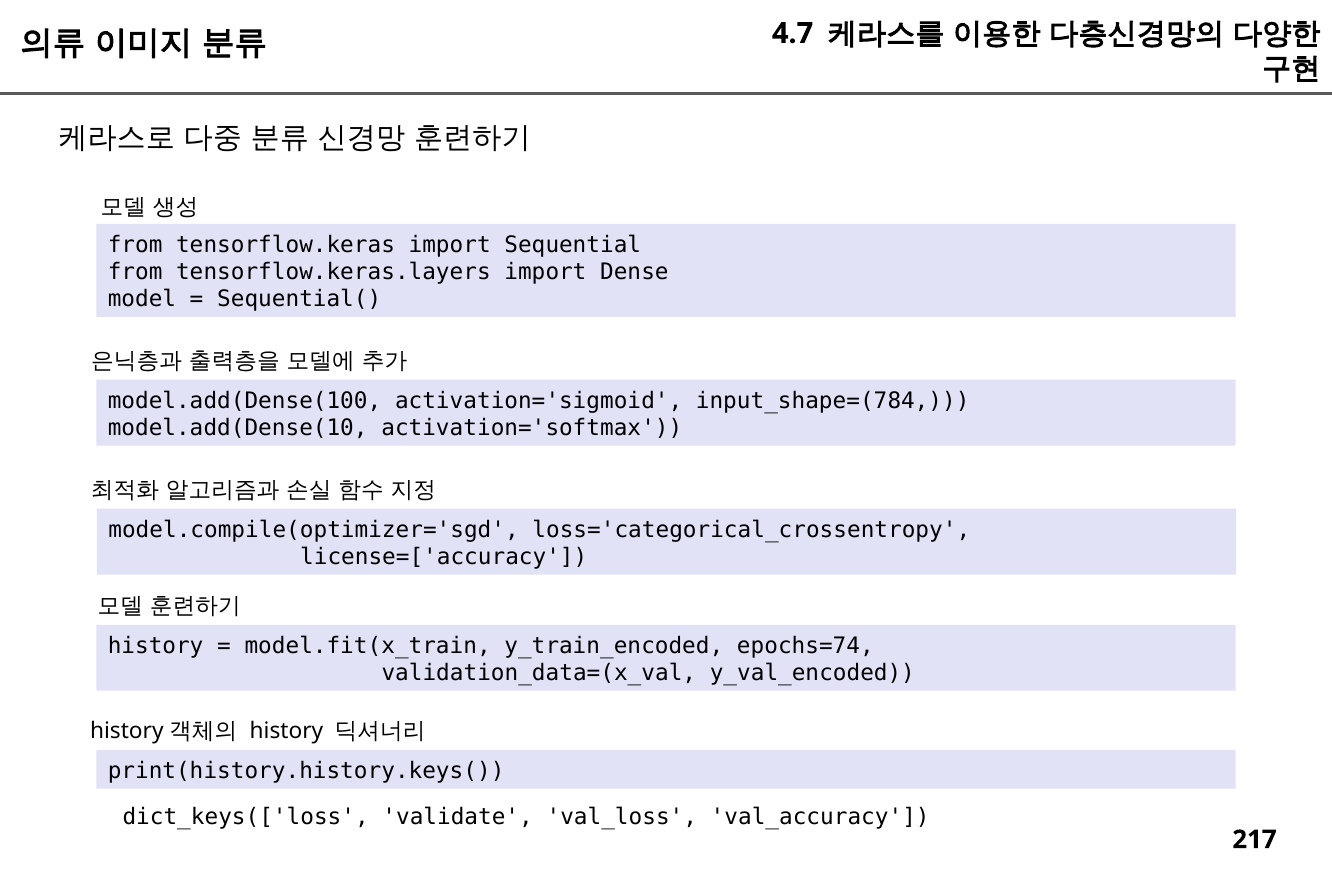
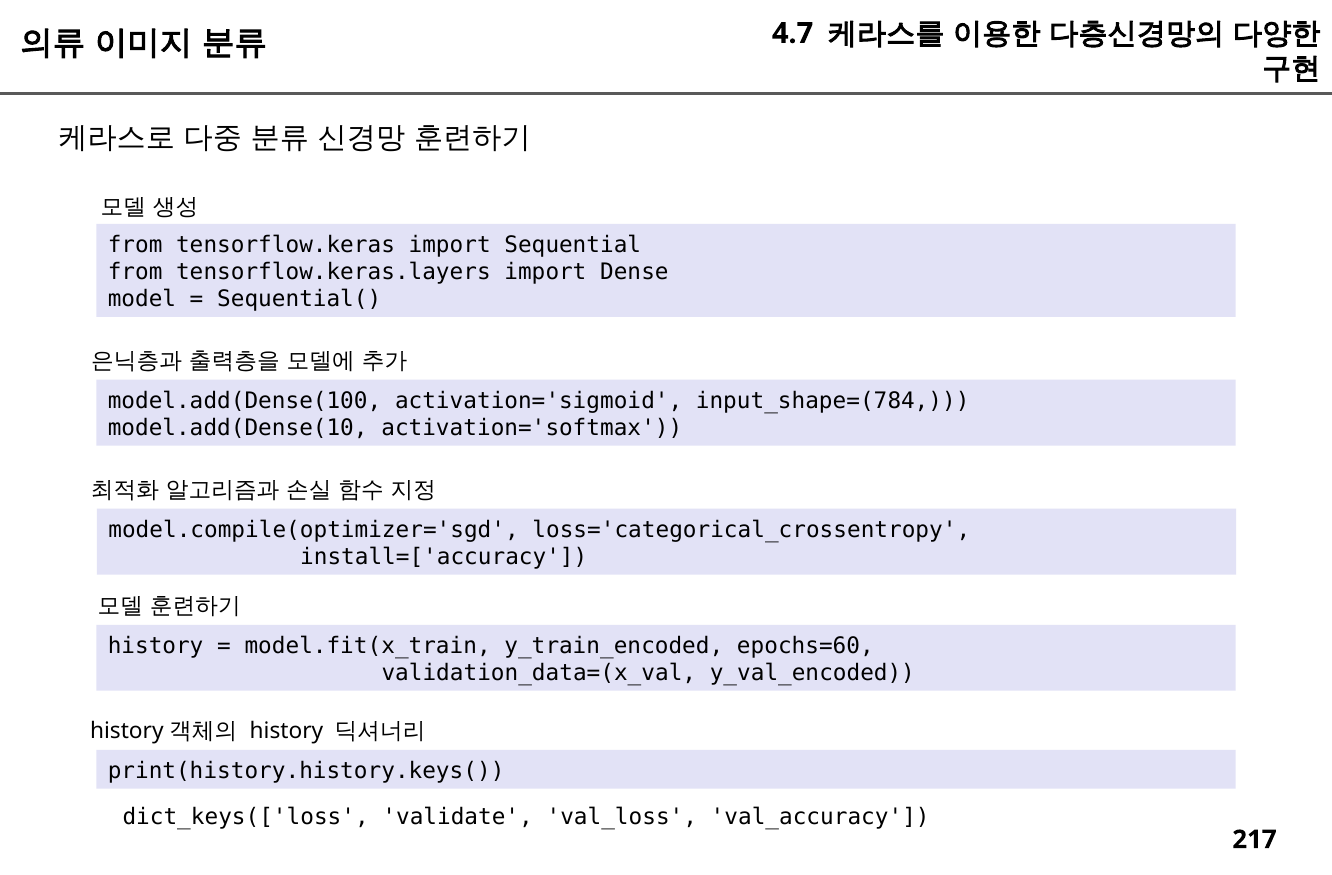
license=['accuracy: license=['accuracy -> install=['accuracy (444, 557)
epochs=74: epochs=74 -> epochs=60 (805, 646)
